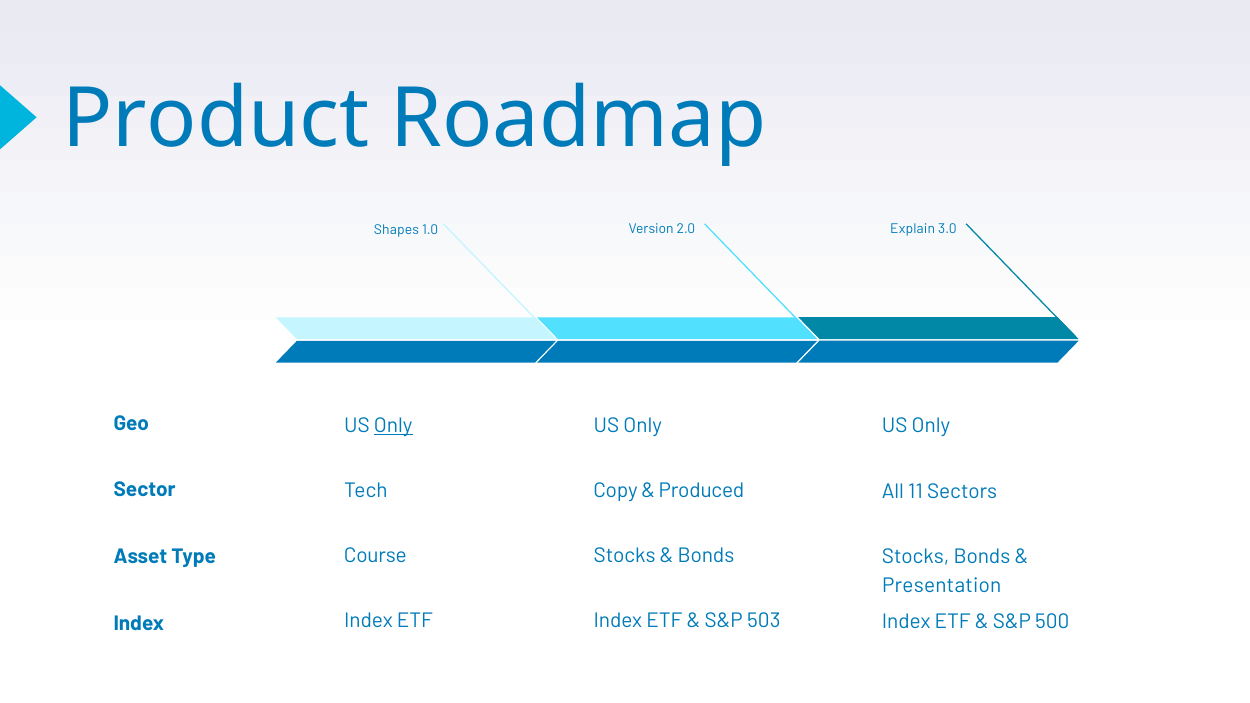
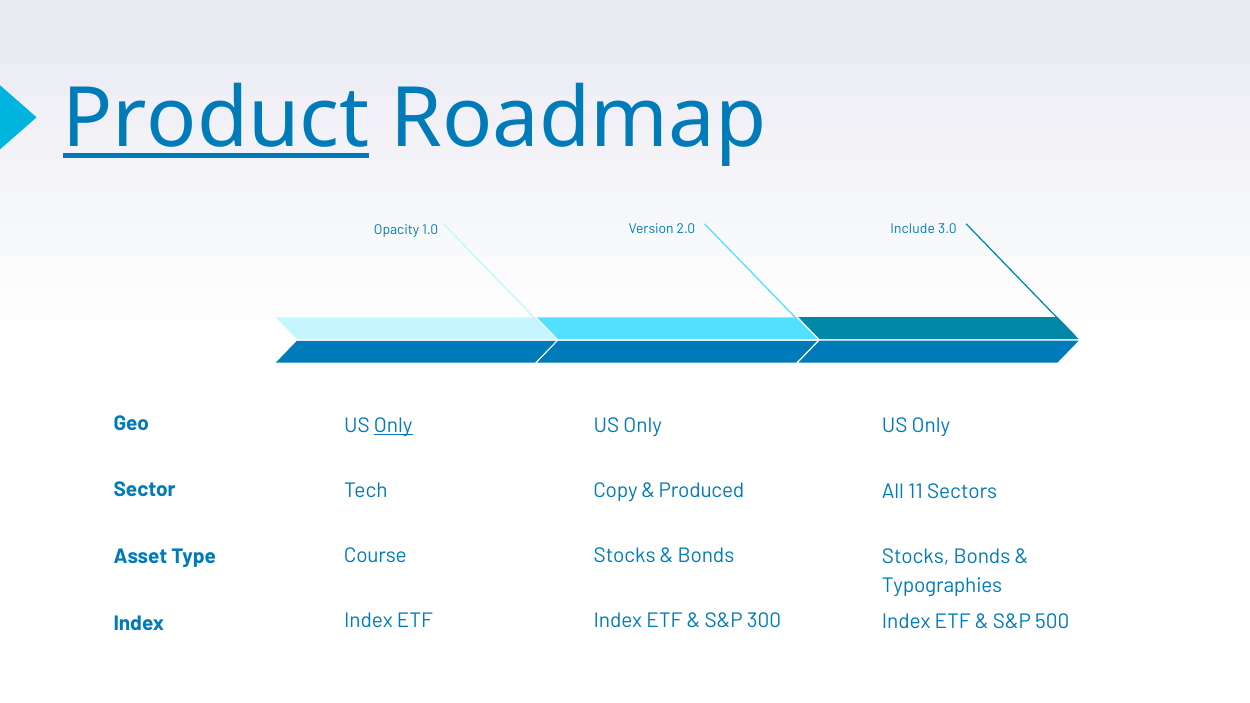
Product underline: none -> present (216, 119)
Explain: Explain -> Include (913, 229)
Shapes: Shapes -> Opacity (397, 230)
Presentation: Presentation -> Typographies (942, 586)
503: 503 -> 300 (764, 621)
